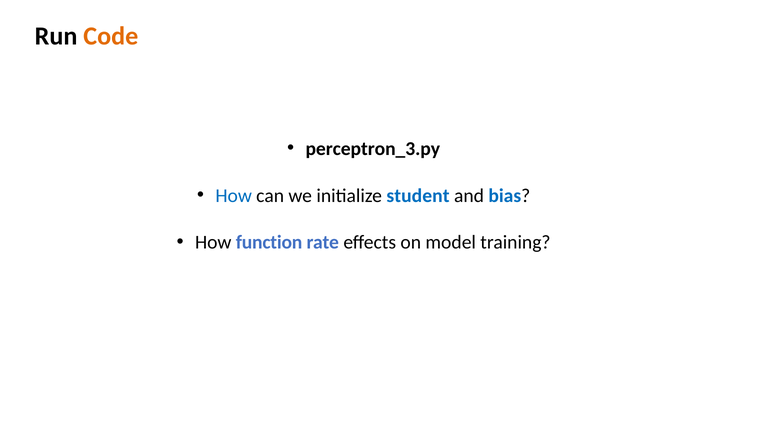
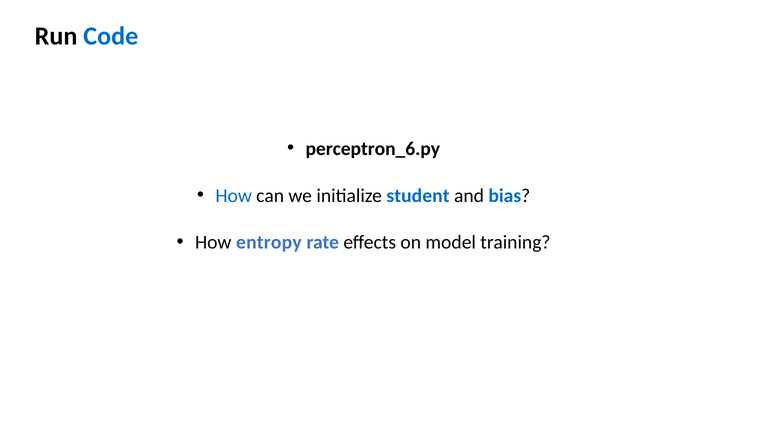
Code colour: orange -> blue (111, 36)
perceptron_3.py: perceptron_3.py -> perceptron_6.py (373, 149)
function: function -> entropy (269, 243)
